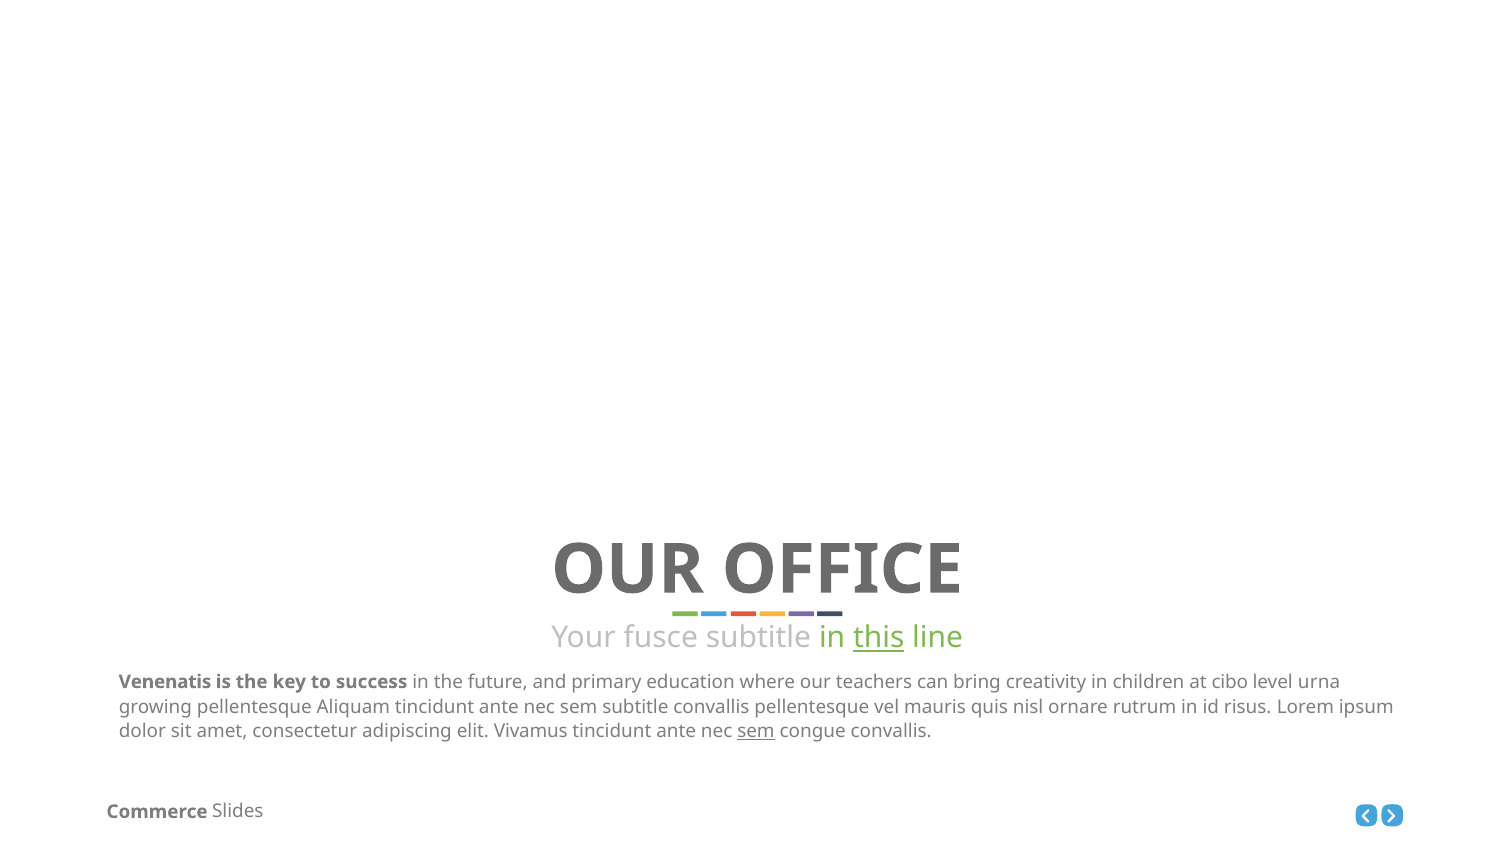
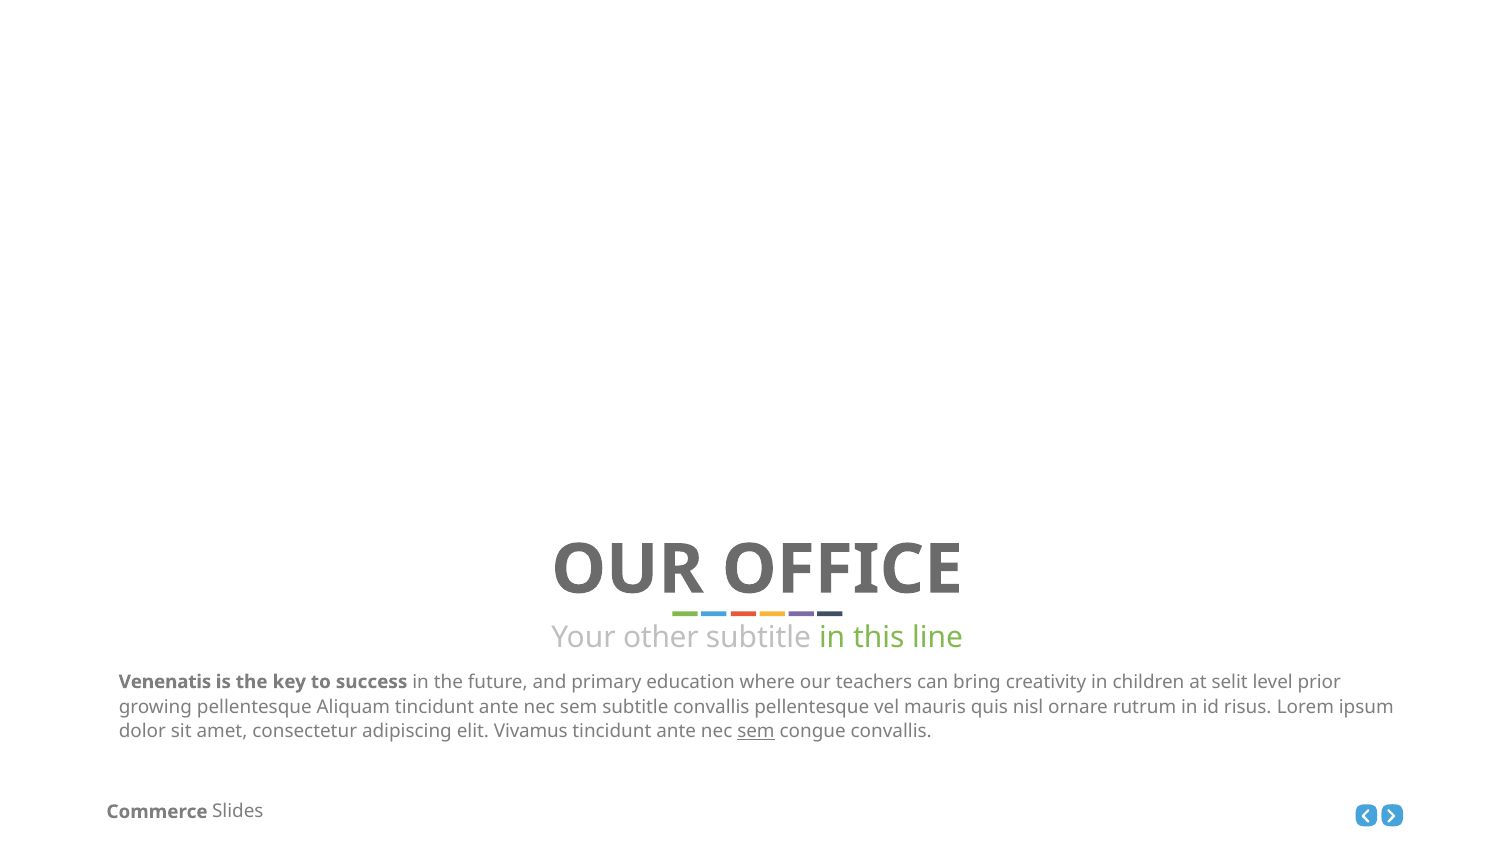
fusce: fusce -> other (661, 638)
this underline: present -> none (879, 638)
cibo: cibo -> selit (1230, 682)
urna: urna -> prior (1319, 682)
